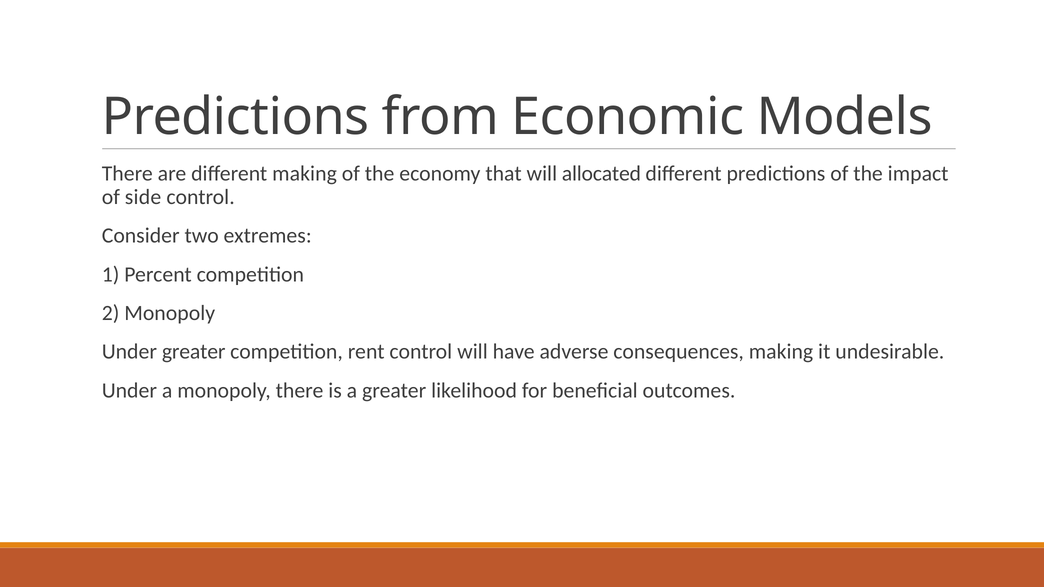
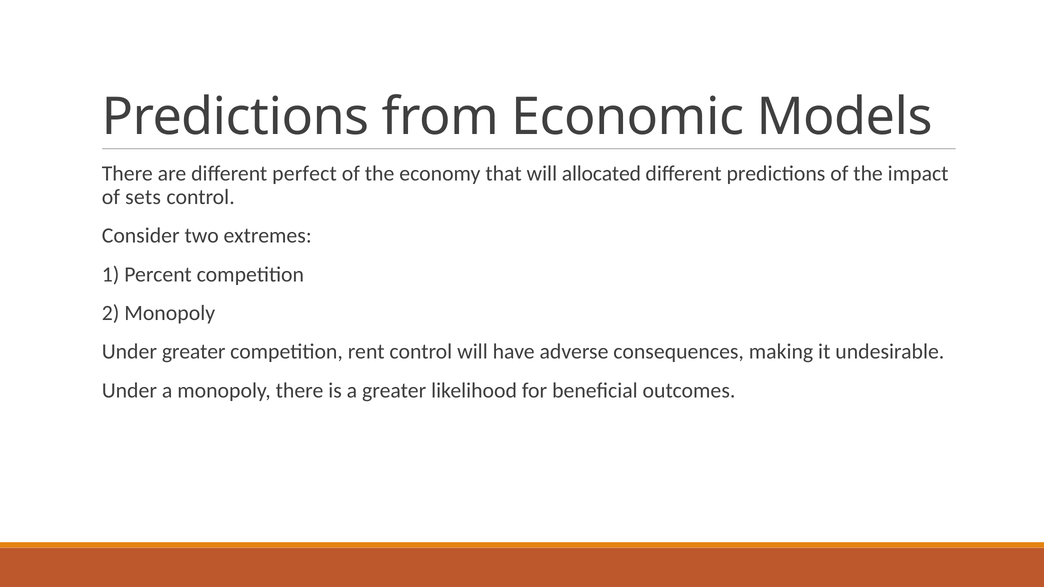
different making: making -> perfect (305, 174)
side: side -> sets (143, 197)
